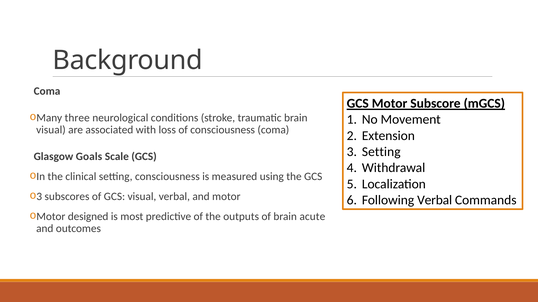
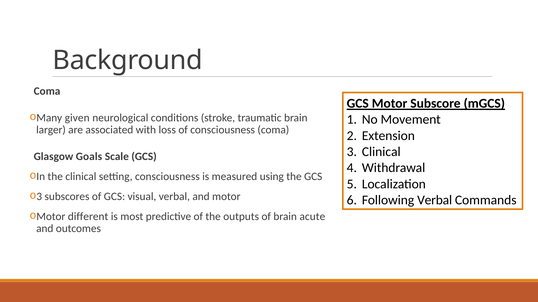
three: three -> given (77, 118)
visual: visual -> larger (51, 130)
3 Setting: Setting -> Clinical (381, 152)
designed: designed -> different (88, 217)
